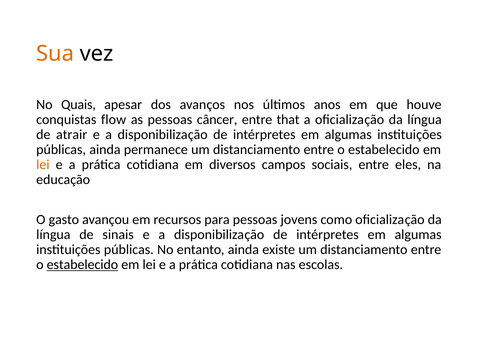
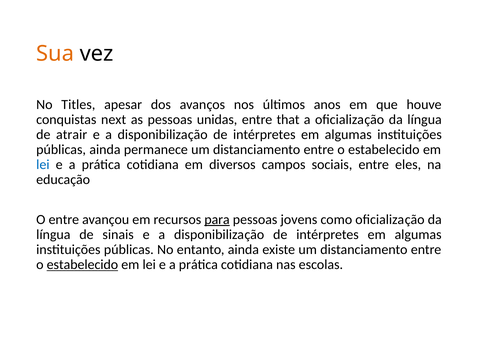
Quais: Quais -> Titles (78, 105)
flow: flow -> next (114, 120)
câncer: câncer -> unidas (217, 120)
lei colour: orange -> blue (43, 165)
O gasto: gasto -> entre (64, 220)
para underline: none -> present (217, 220)
